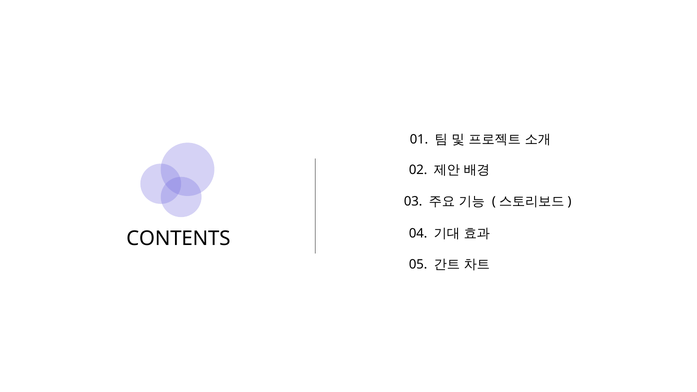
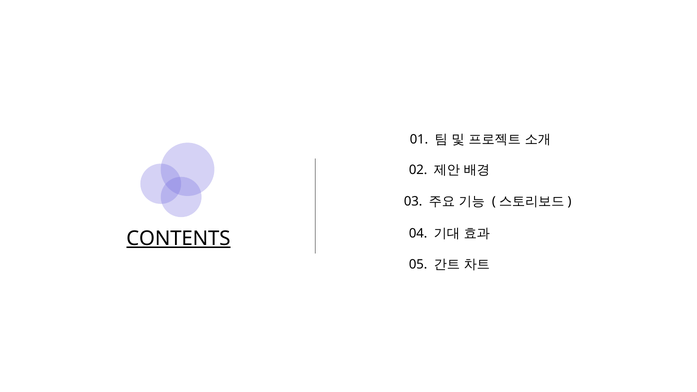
CONTENTS underline: none -> present (178, 239)
